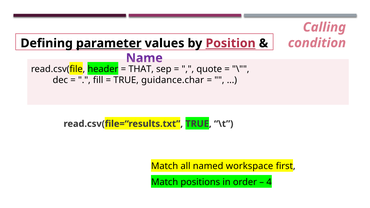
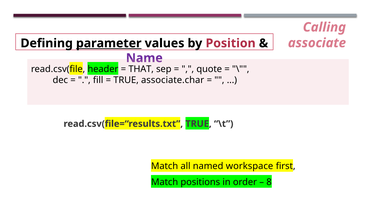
condition: condition -> associate (317, 43)
Position underline: present -> none (231, 43)
guidance.char: guidance.char -> associate.char (173, 80)
4: 4 -> 8 (269, 182)
